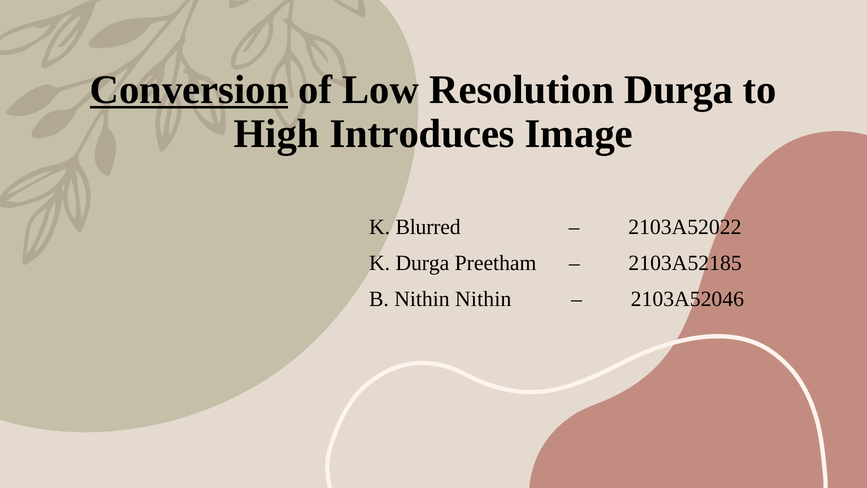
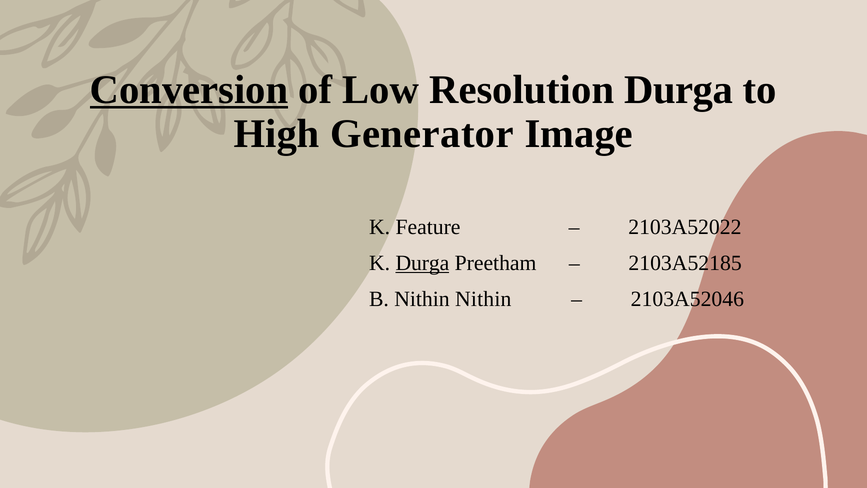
Introduces: Introduces -> Generator (422, 134)
Blurred: Blurred -> Feature (428, 227)
Durga underline: none -> present (422, 263)
